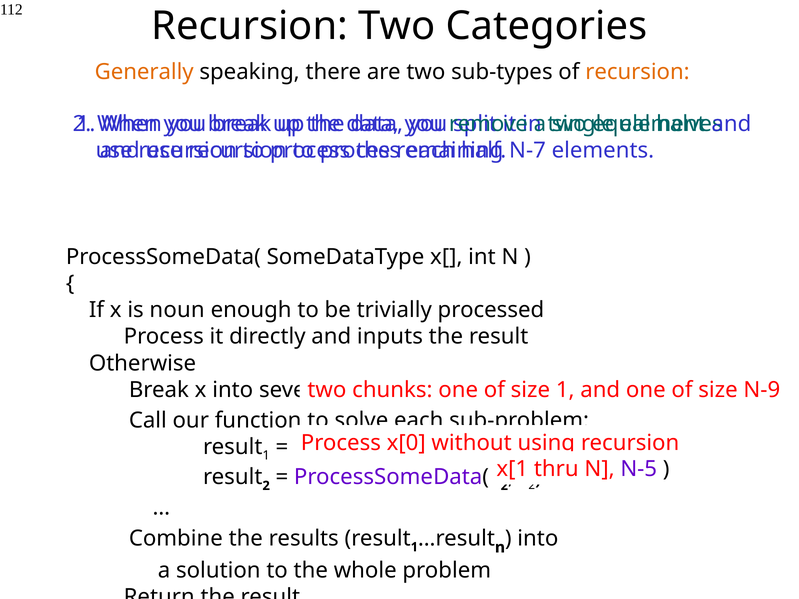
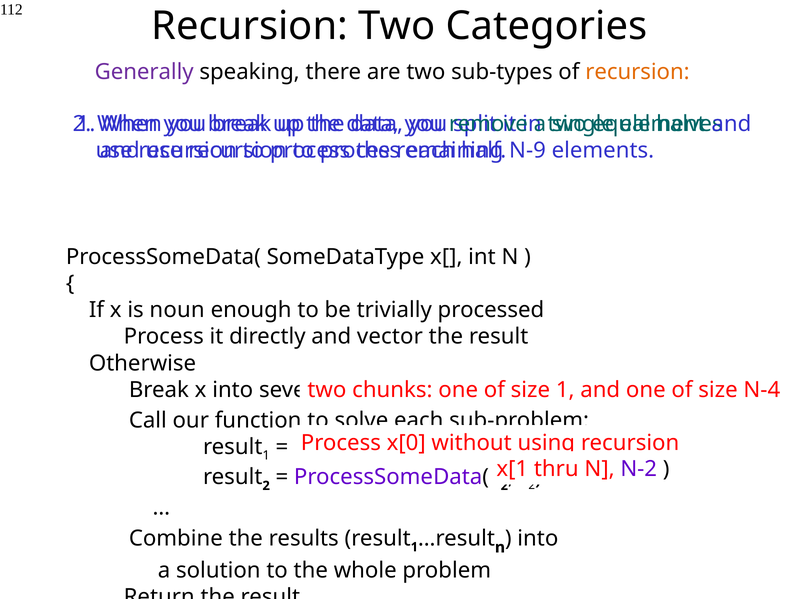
Generally colour: orange -> purple (144, 72)
N-7: N-7 -> N-9 (527, 151)
inputs: inputs -> vector (390, 337)
N-9: N-9 -> N-4 (762, 390)
N-5: N-5 -> N-2 (639, 469)
